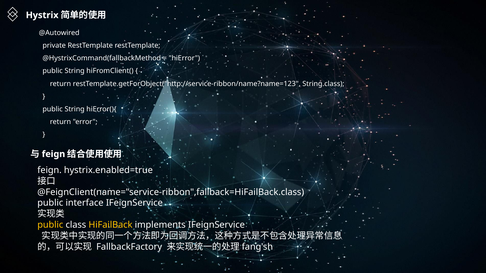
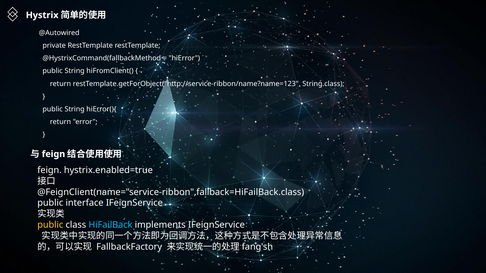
HiFailBack colour: yellow -> light blue (111, 225)
